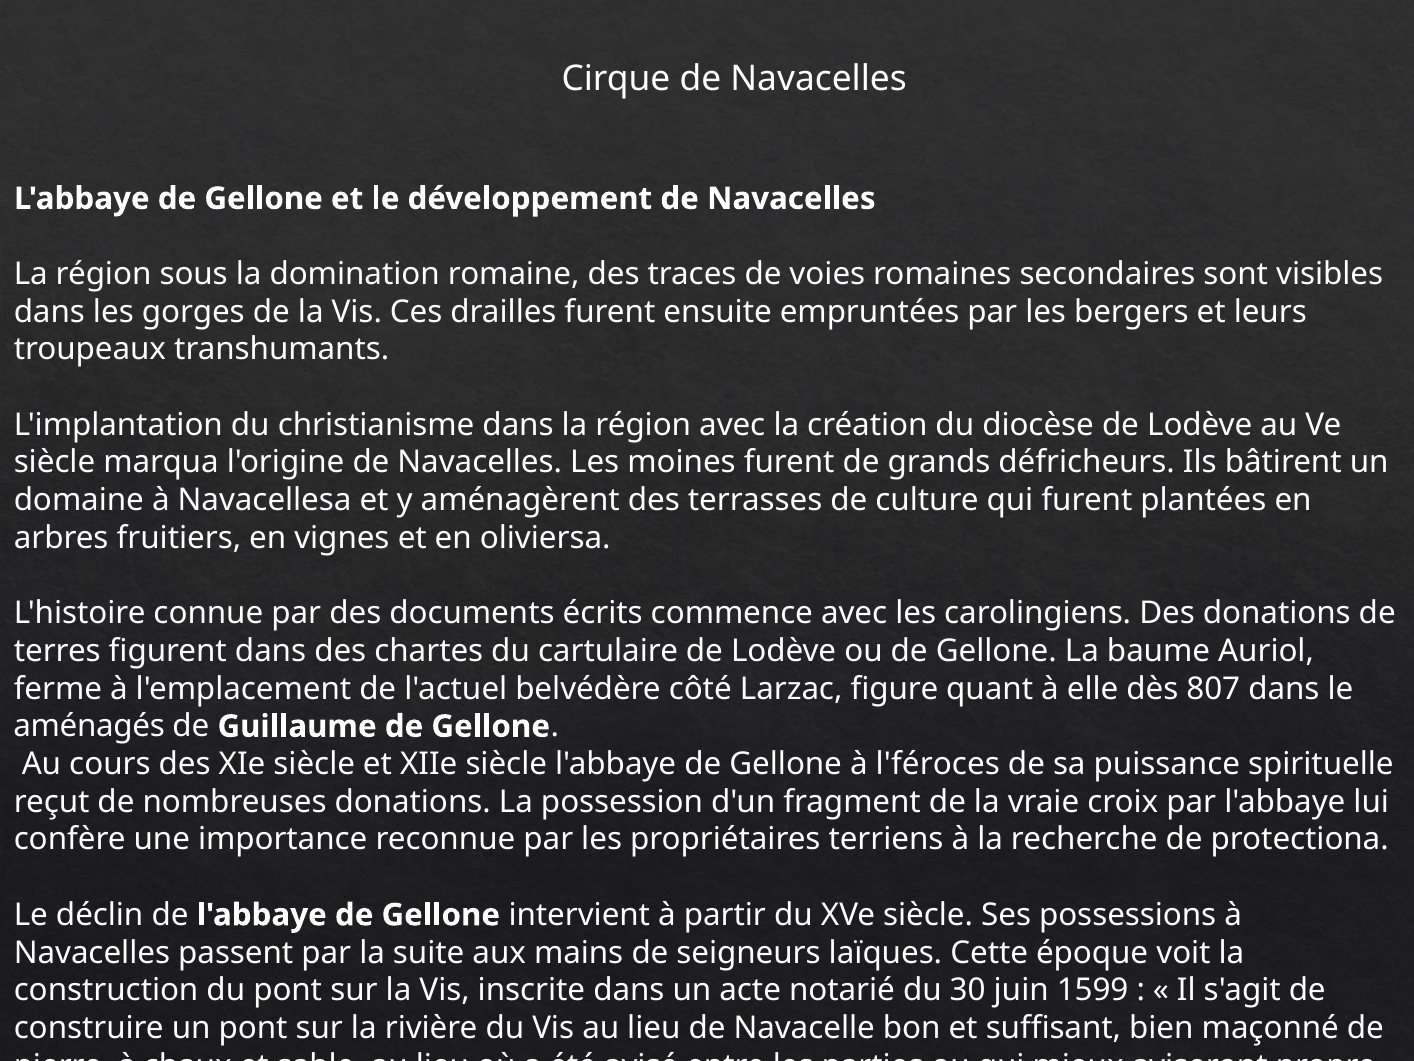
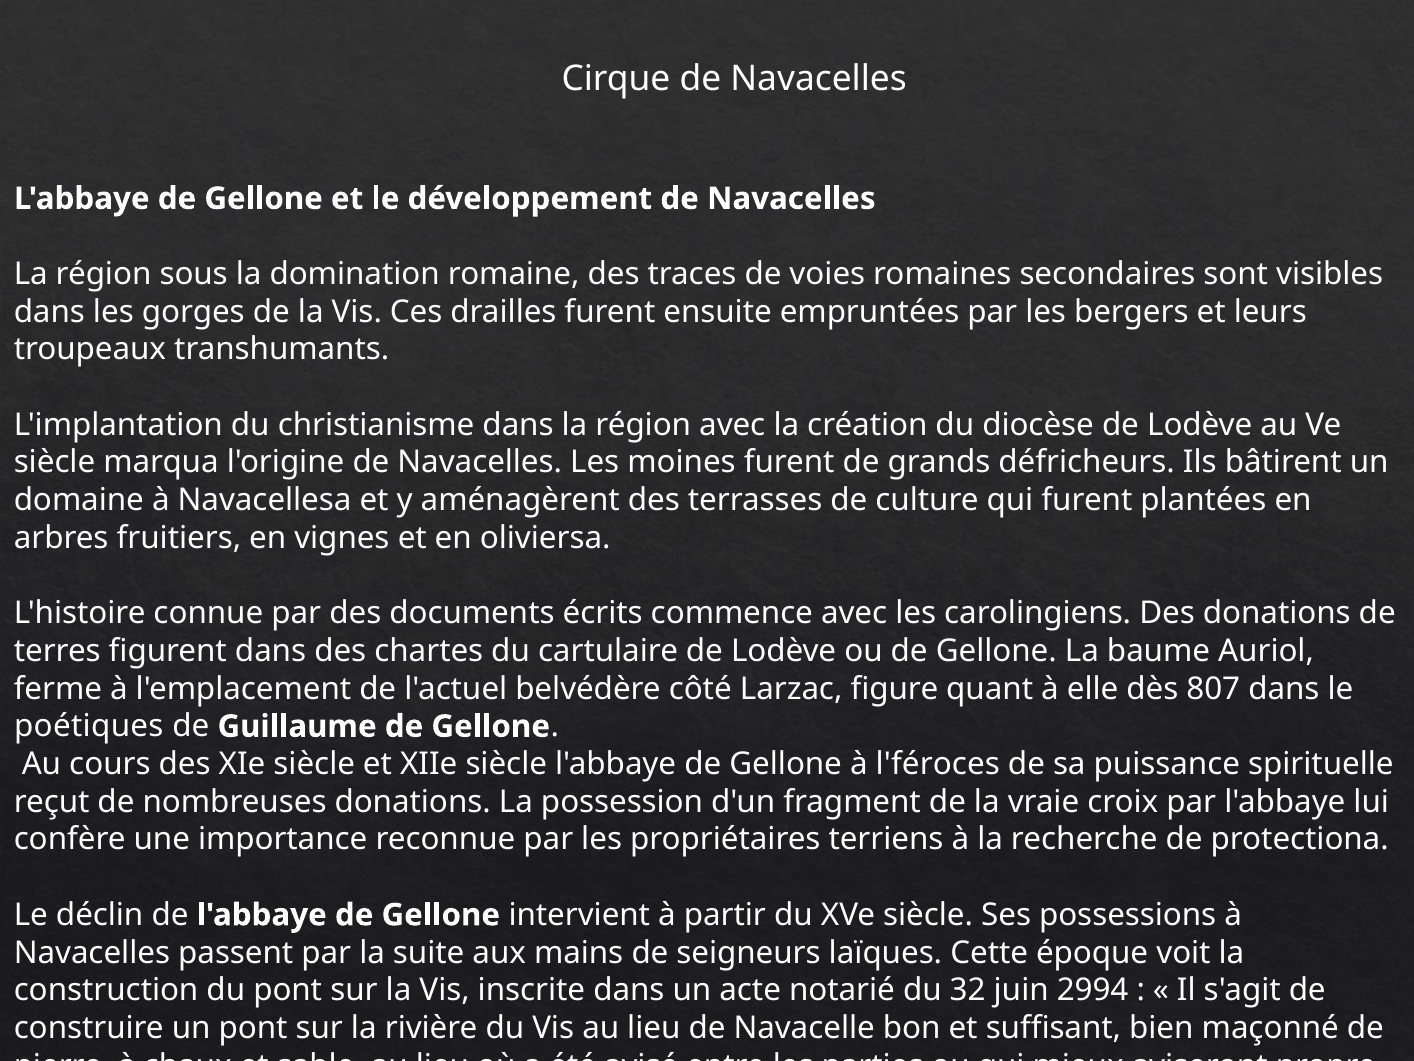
aménagés: aménagés -> poétiques (89, 726)
30: 30 -> 32 (968, 990)
1599: 1599 -> 2994 (1093, 990)
